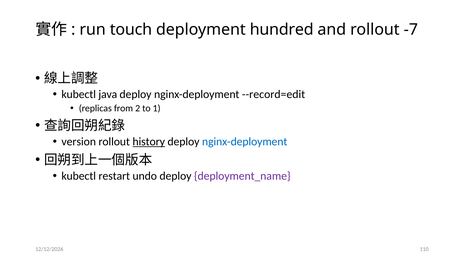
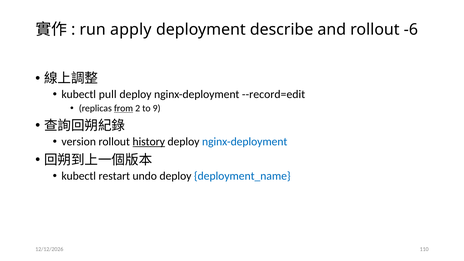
touch: touch -> apply (131, 29)
hundred: hundred -> describe (282, 29)
-7: -7 -> -6 (411, 29)
java: java -> pull (108, 94)
from underline: none -> present (124, 108)
1: 1 -> 9 (157, 108)
deployment_name colour: purple -> blue (242, 176)
